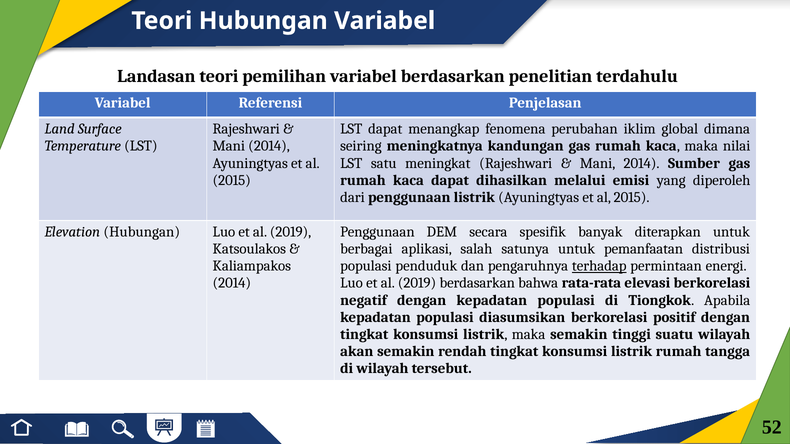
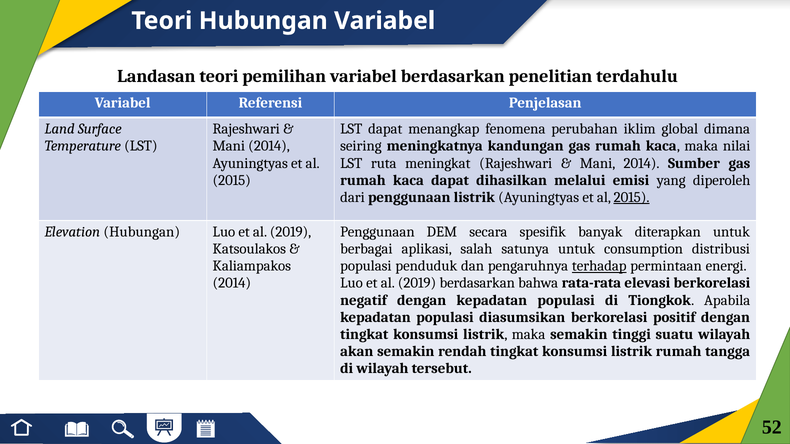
satu: satu -> ruta (384, 163)
2015 underline: none -> present (632, 197)
pemanfaatan: pemanfaatan -> consumption (644, 249)
